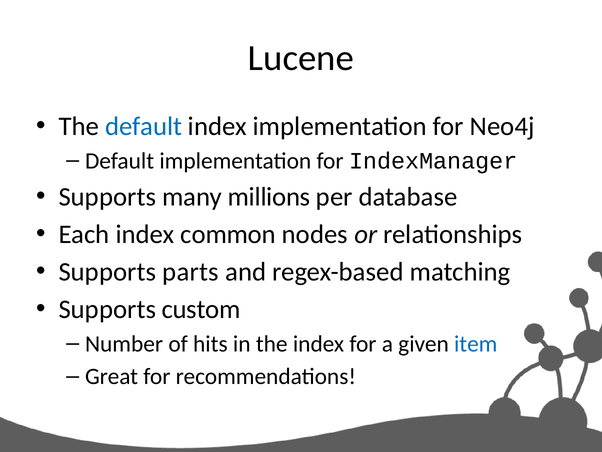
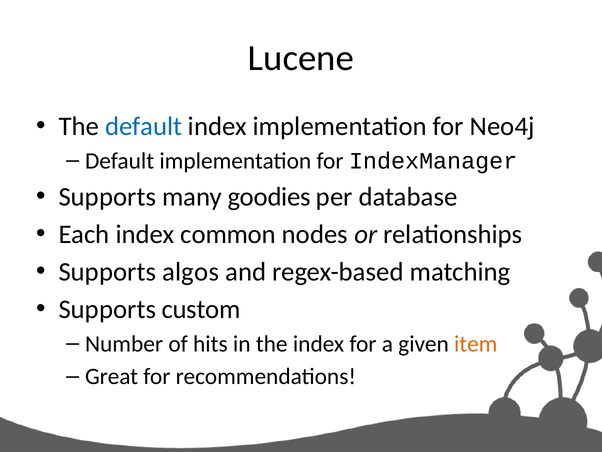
millions: millions -> goodies (269, 197)
parts: parts -> algos (191, 272)
item colour: blue -> orange (476, 344)
